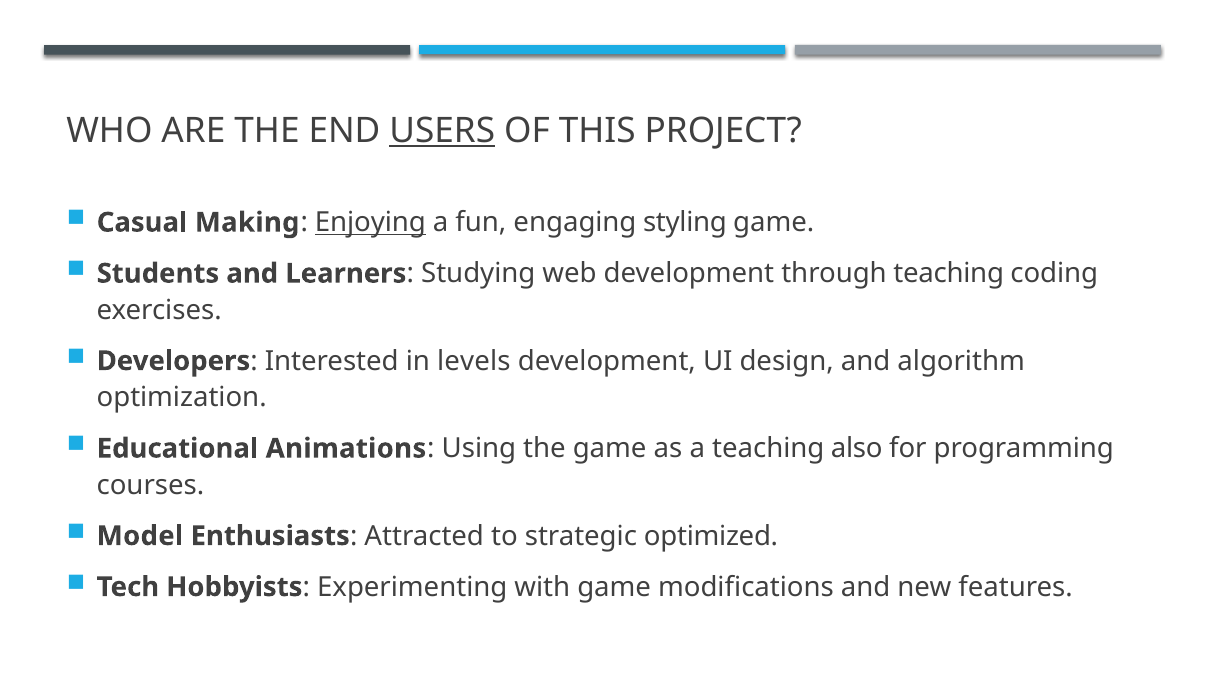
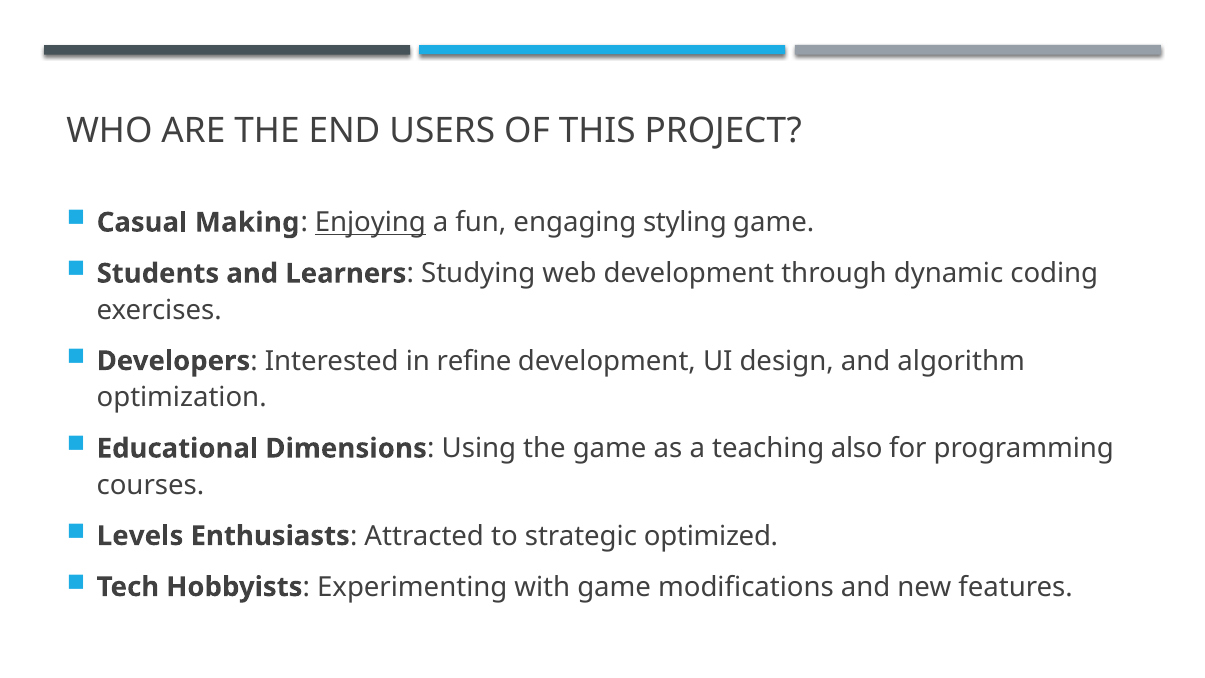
USERS underline: present -> none (442, 131)
through teaching: teaching -> dynamic (949, 273)
levels: levels -> refine (474, 361)
Animations: Animations -> Dimensions (346, 448)
Model: Model -> Levels (140, 536)
